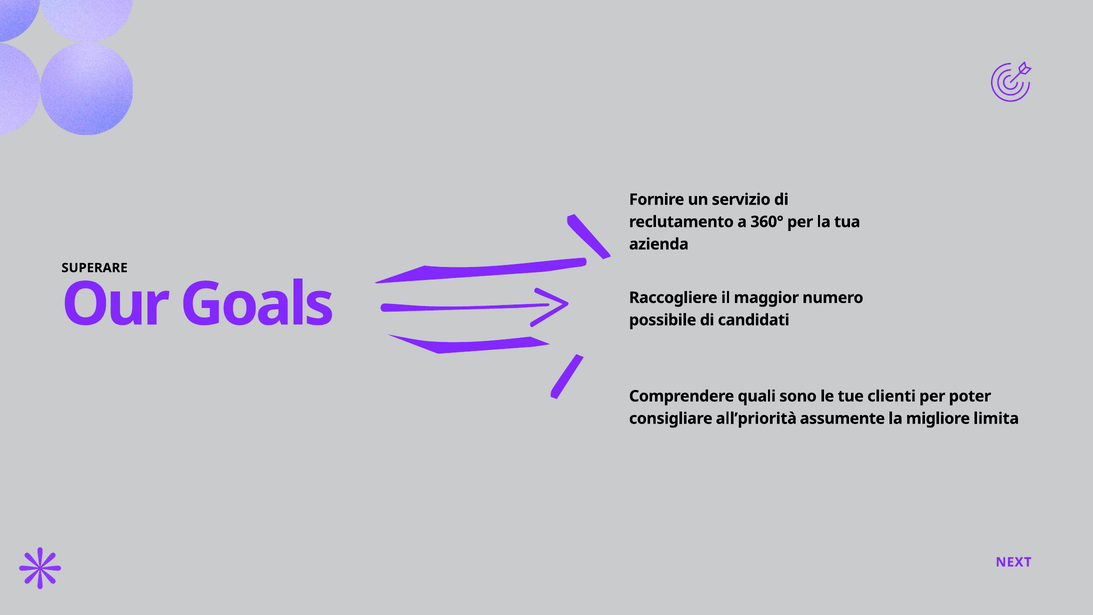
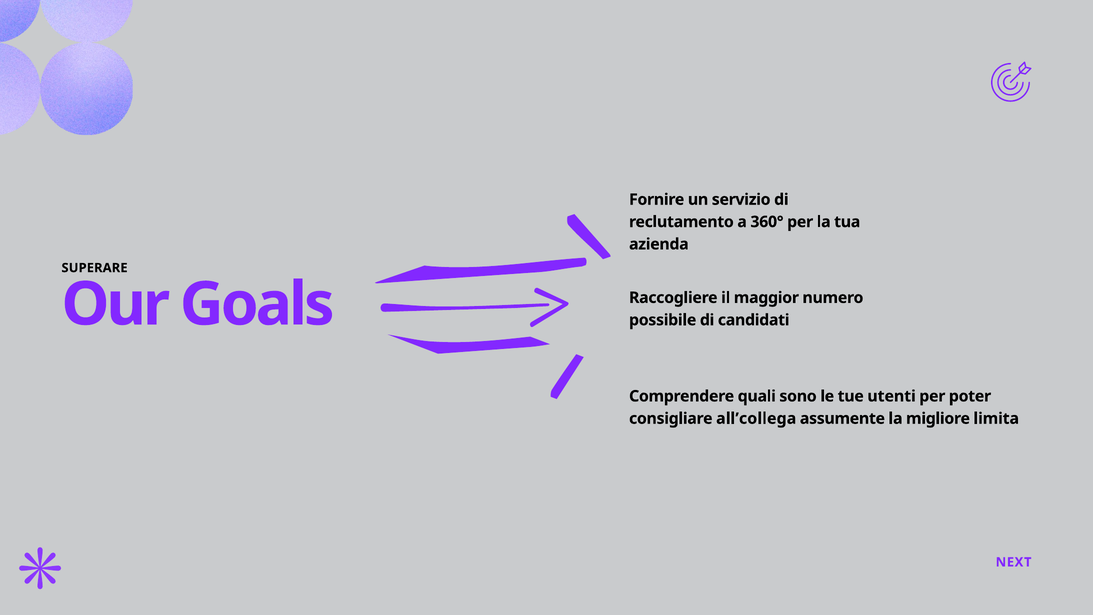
clienti: clienti -> utenti (892, 396)
all’priorità: all’priorità -> all’collega (756, 418)
